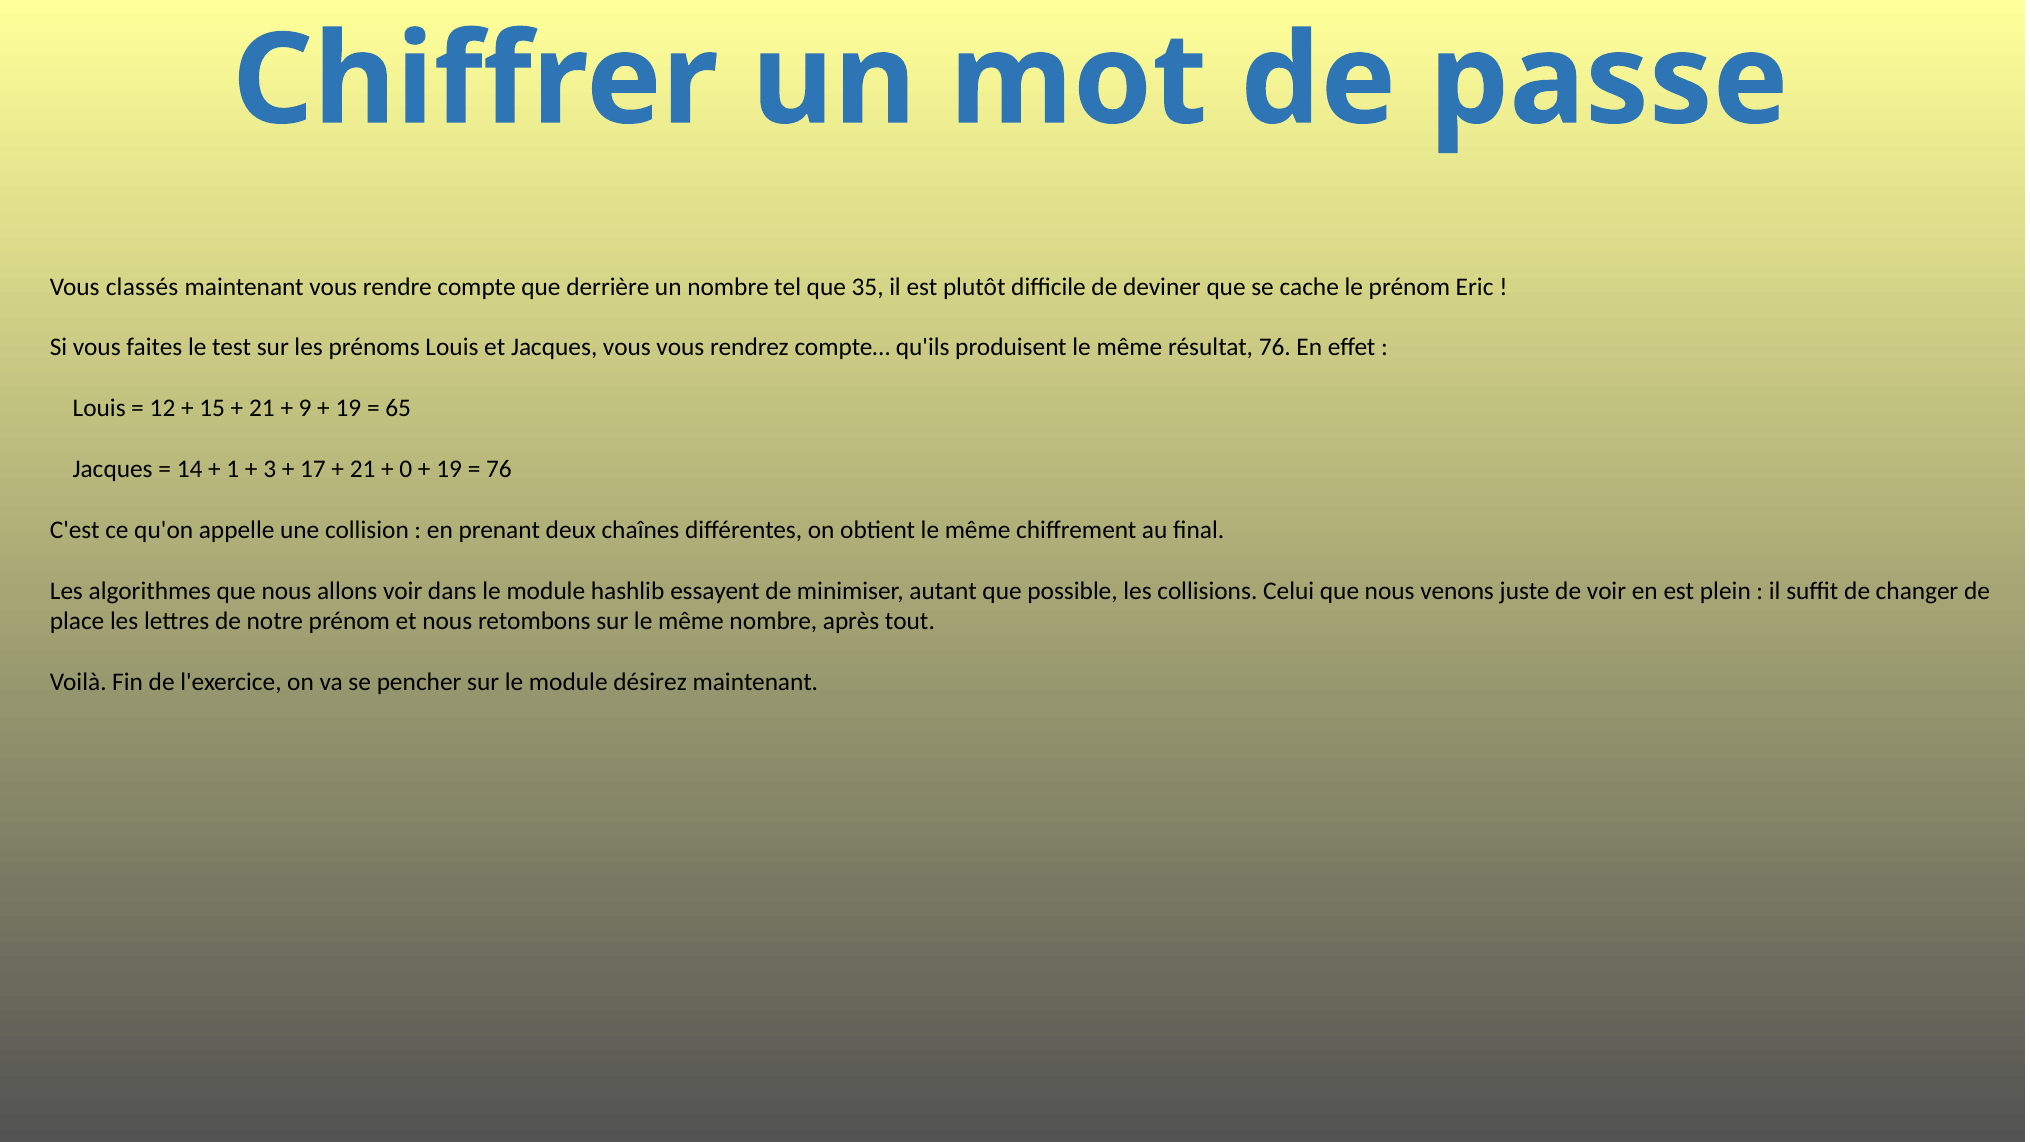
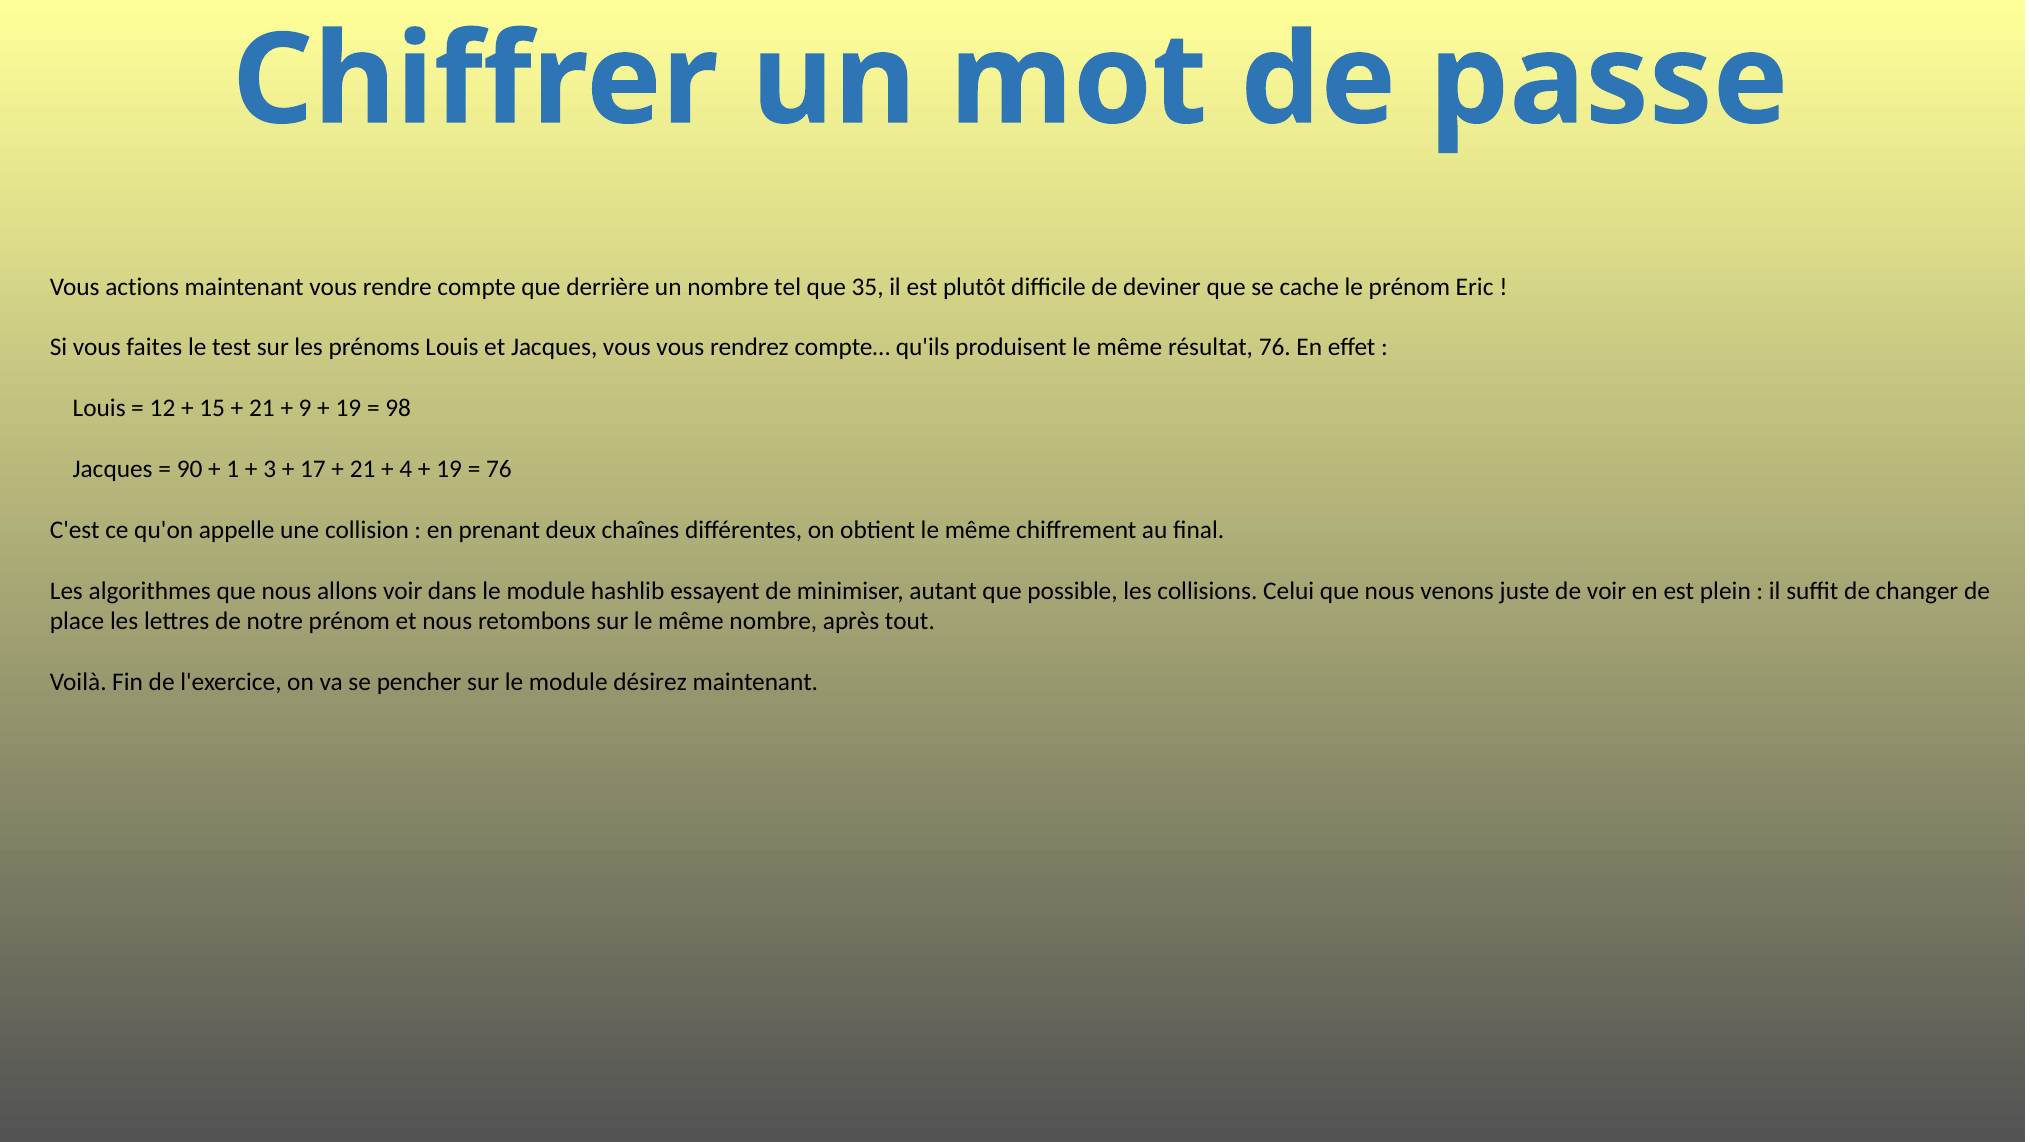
classés: classés -> actions (142, 287)
65: 65 -> 98 (398, 408)
14: 14 -> 90 (190, 469)
0: 0 -> 4 (406, 469)
